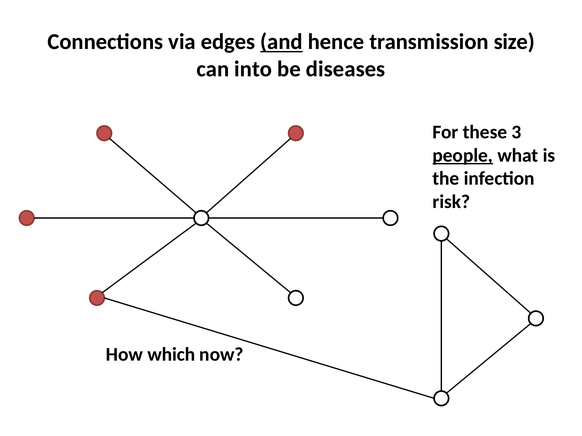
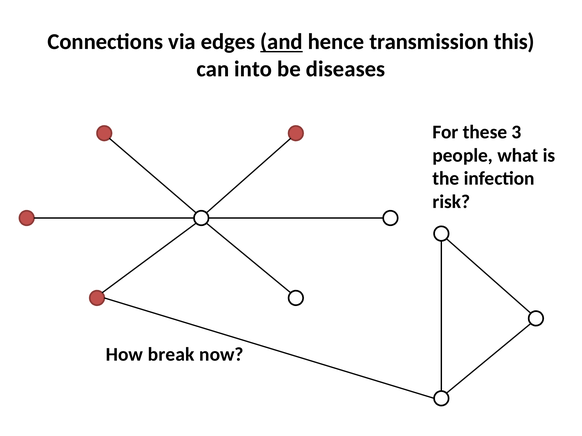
size: size -> this (514, 42)
people underline: present -> none (463, 156)
which: which -> break (171, 355)
